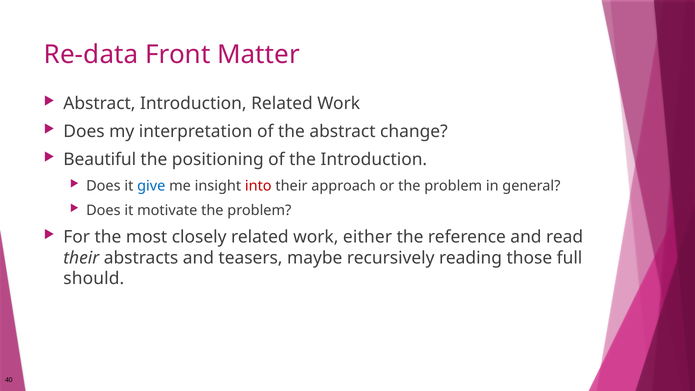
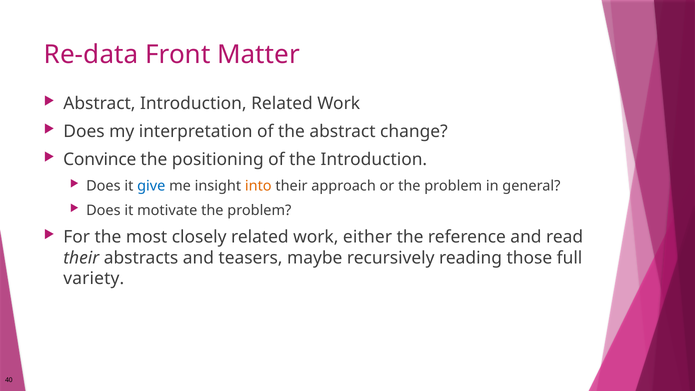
Beautiful: Beautiful -> Convince (100, 160)
into colour: red -> orange (258, 186)
should: should -> variety (94, 279)
